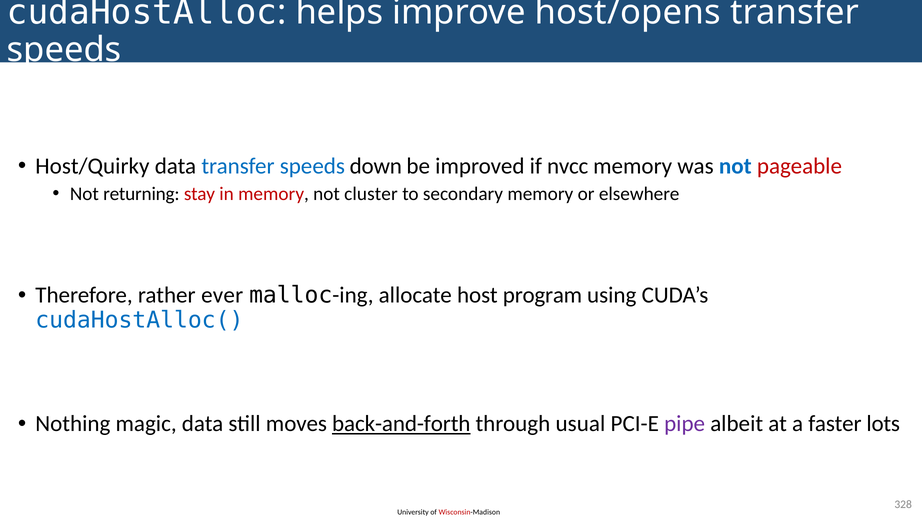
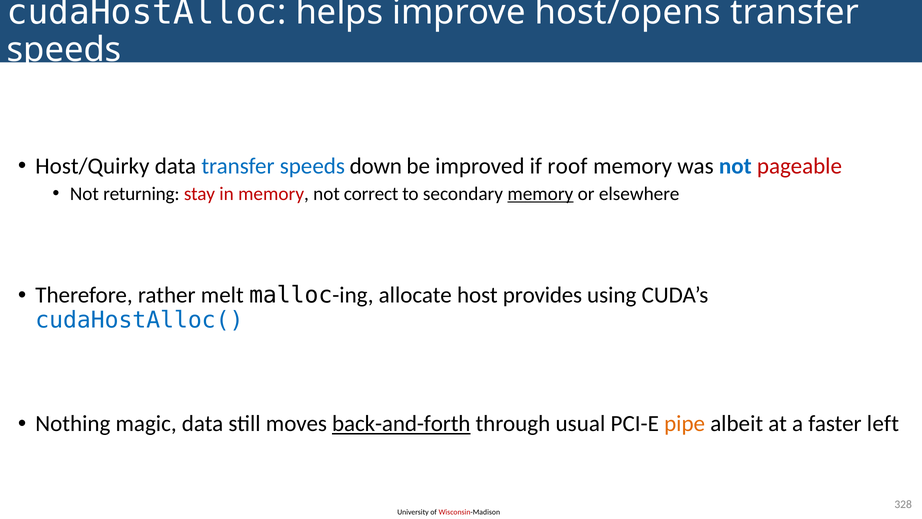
nvcc: nvcc -> roof (567, 166)
cluster: cluster -> correct (371, 194)
memory underline: none -> present (540, 194)
ever: ever -> melt (222, 295)
program: program -> provides (542, 295)
pipe colour: purple -> orange (685, 424)
lots: lots -> left (883, 424)
